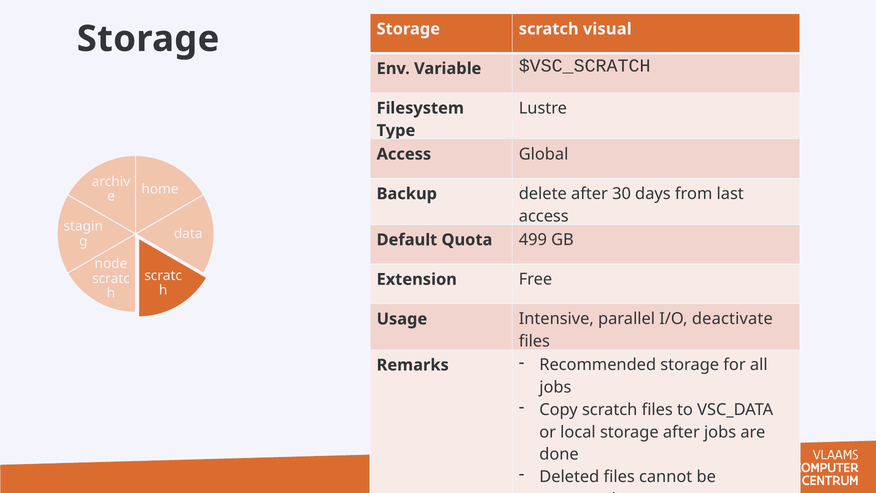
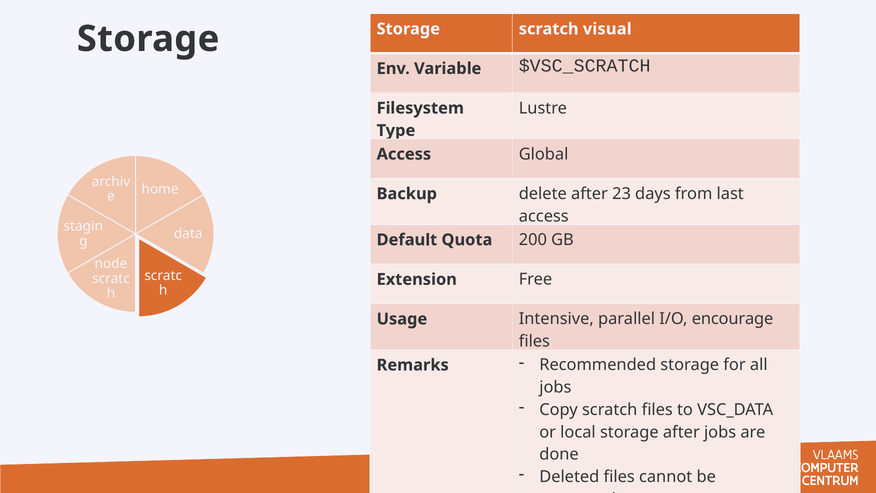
30: 30 -> 23 (622, 194)
499: 499 -> 200 (533, 240)
deactivate: deactivate -> encourage (733, 319)
